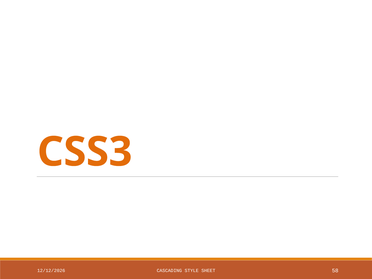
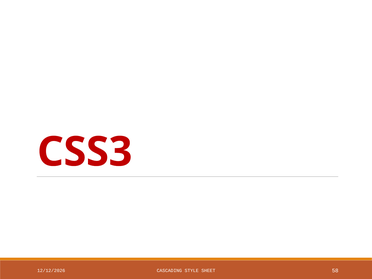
CSS3 colour: orange -> red (85, 152)
